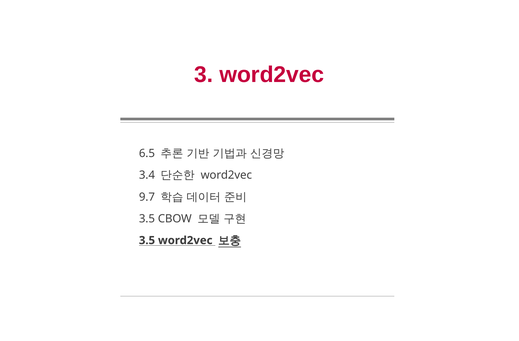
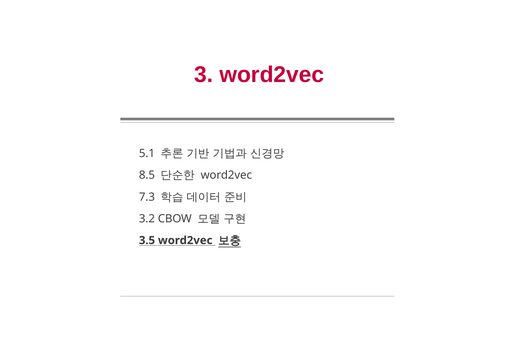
6.5: 6.5 -> 5.1 (147, 153)
3.4: 3.4 -> 8.5 (147, 175)
9.7: 9.7 -> 7.3 (147, 197)
3.5: 3.5 -> 3.2 (147, 219)
